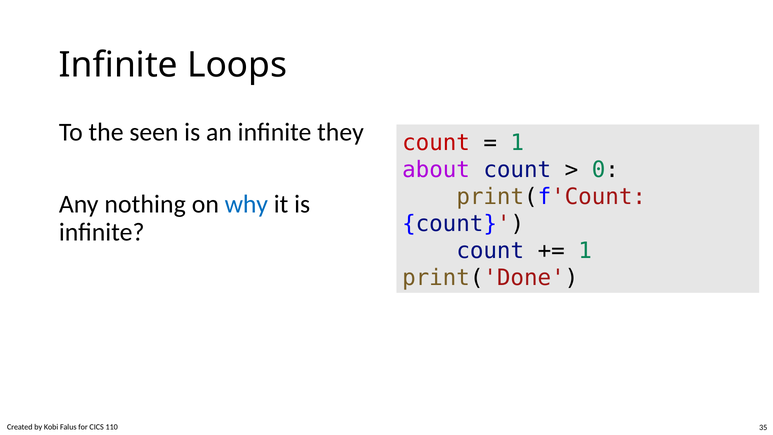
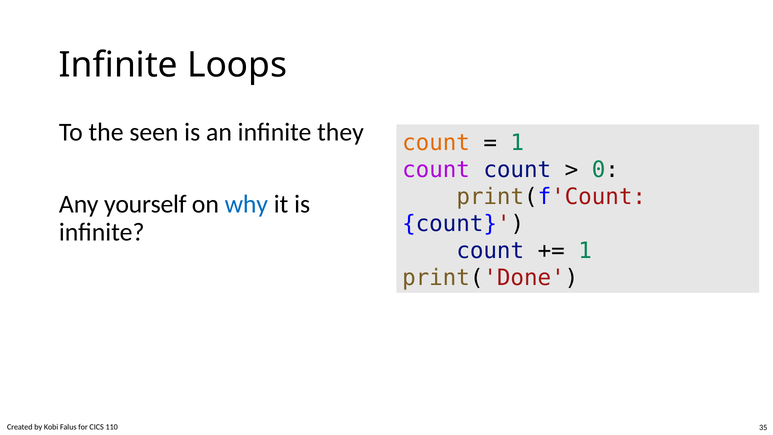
count colour: red -> orange (436, 142)
about: about -> count (436, 170)
nothing: nothing -> yourself (145, 204)
